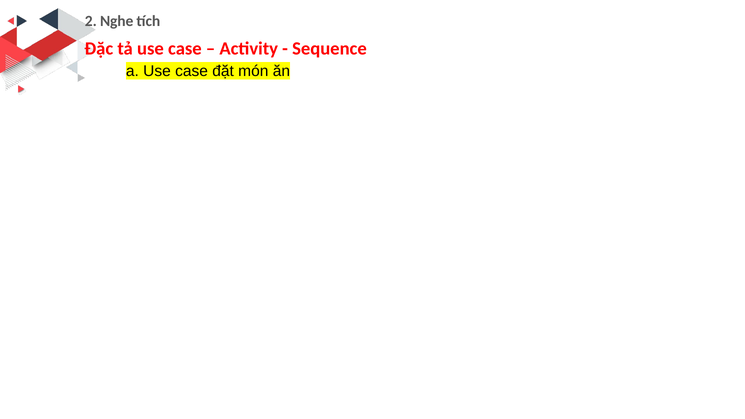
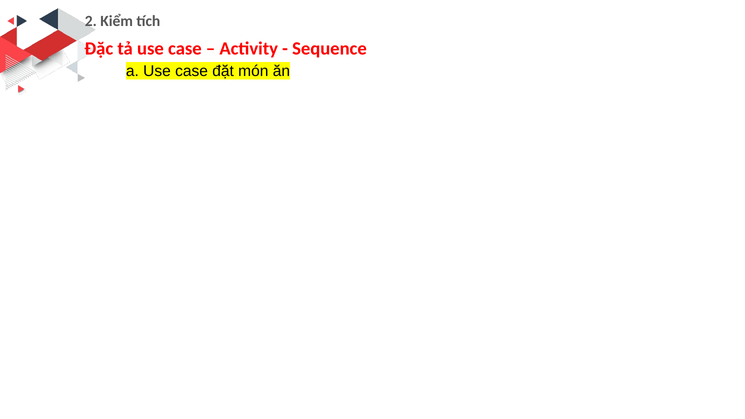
Nghe: Nghe -> Kiểm (117, 21)
